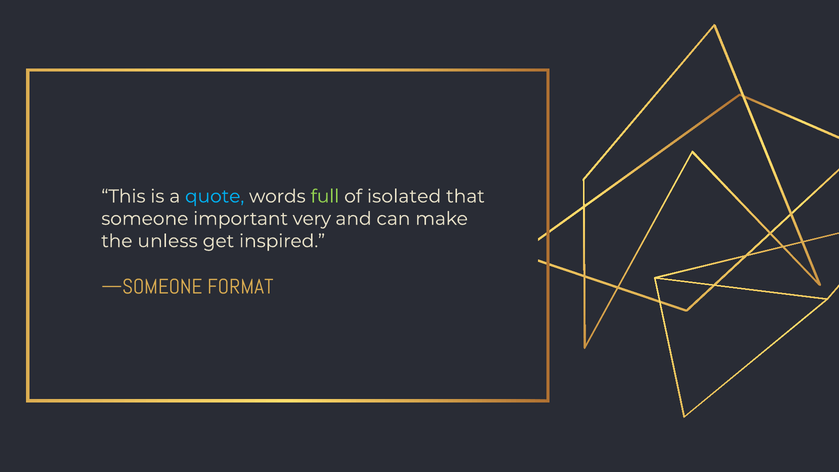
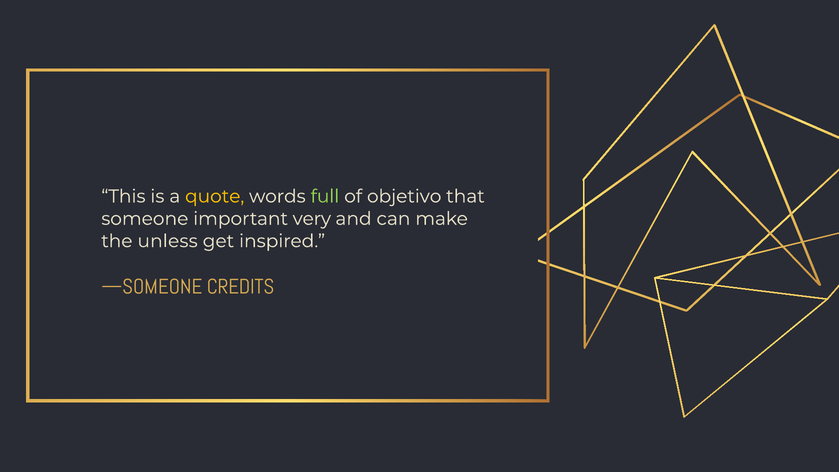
quote colour: light blue -> yellow (215, 196)
isolated: isolated -> objetivo (404, 196)
FORMAT: FORMAT -> CREDITS (241, 287)
